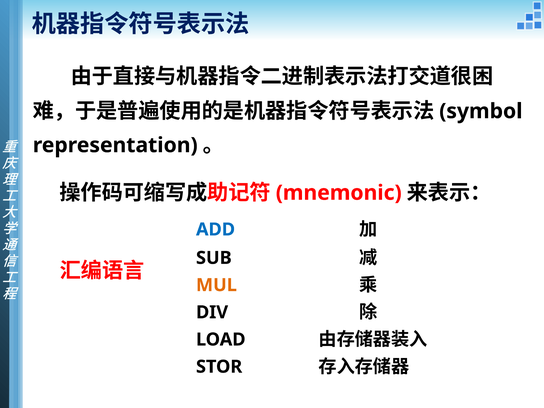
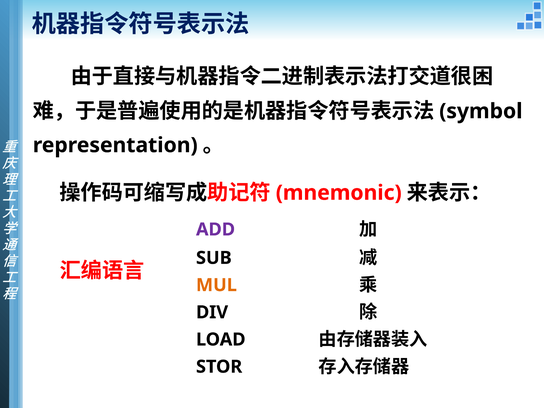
ADD colour: blue -> purple (216, 229)
